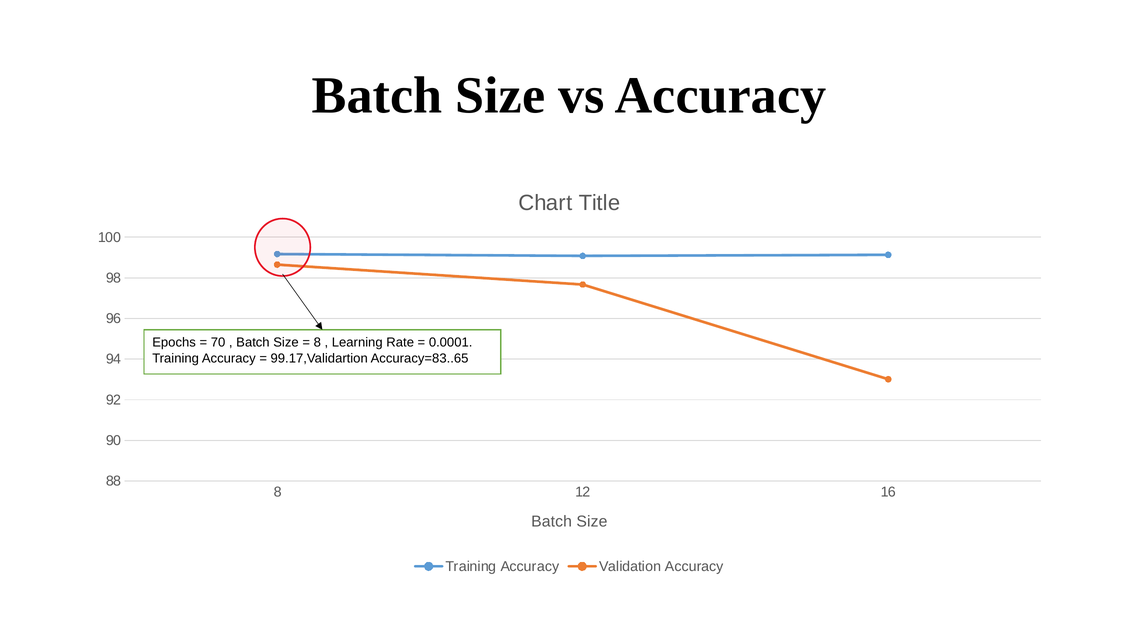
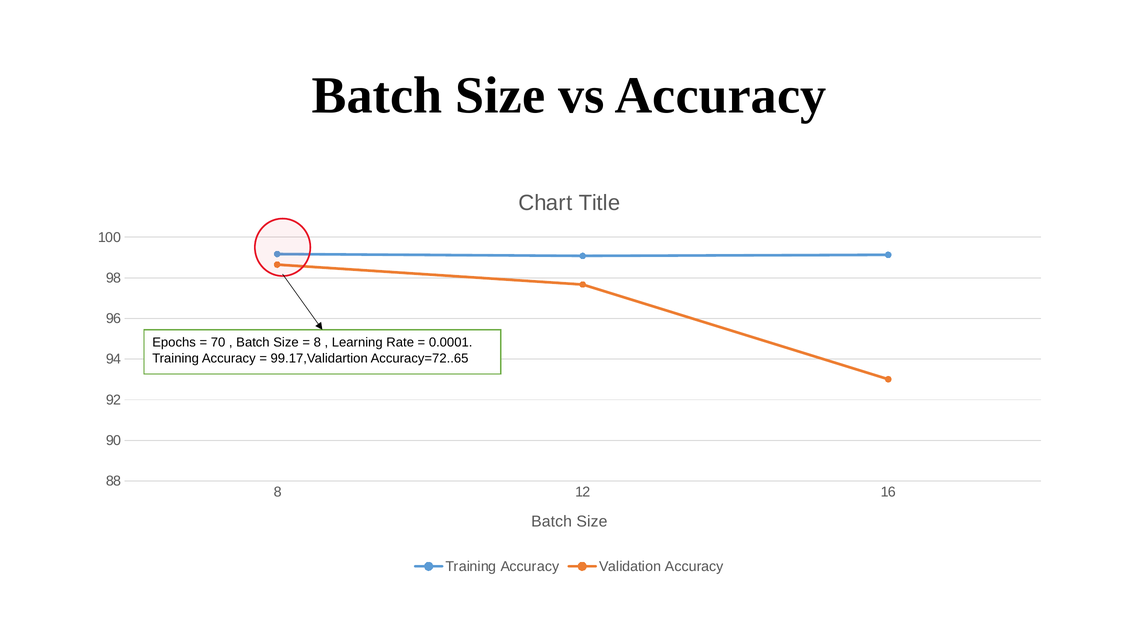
Accuracy=83..65: Accuracy=83..65 -> Accuracy=72..65 (420, 358)
